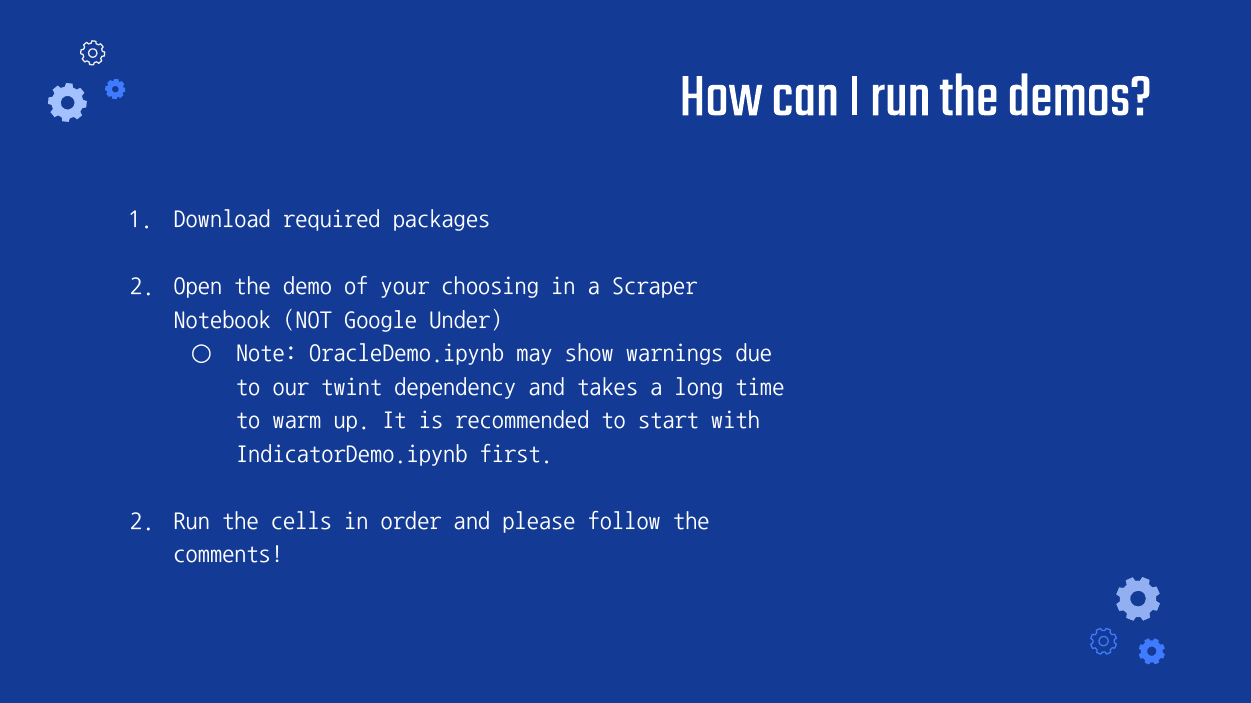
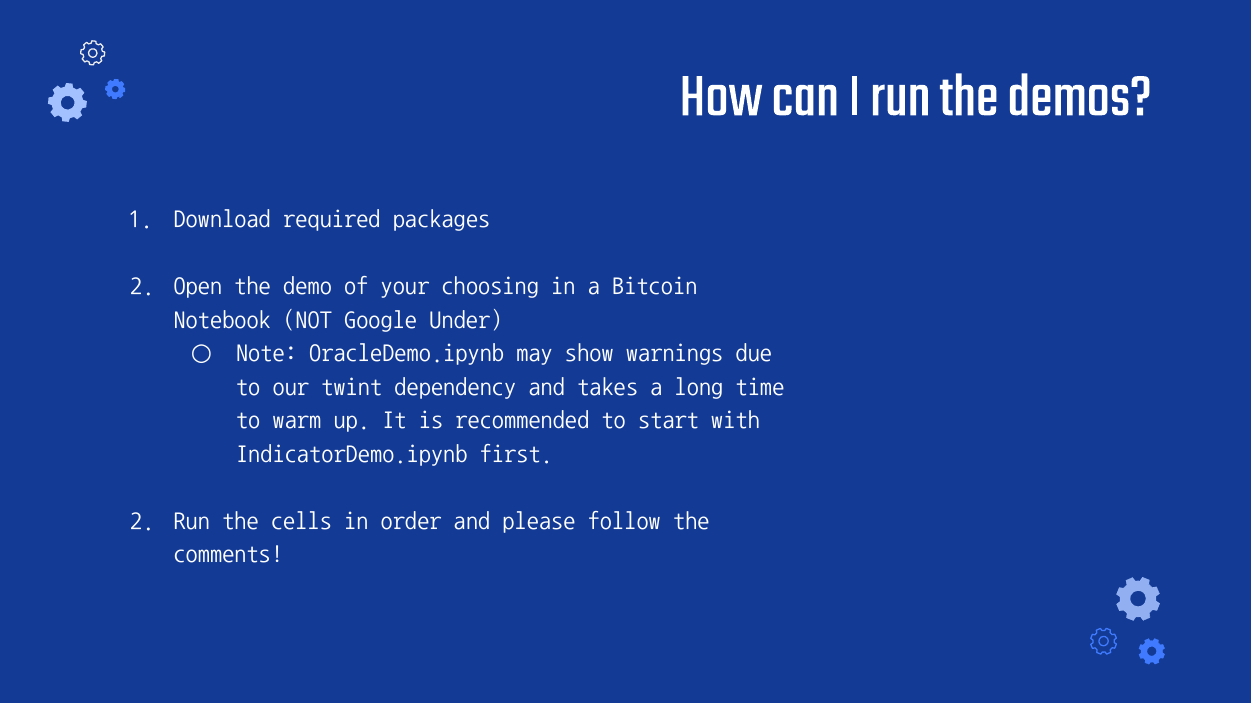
Scraper: Scraper -> Bitcoin (655, 286)
